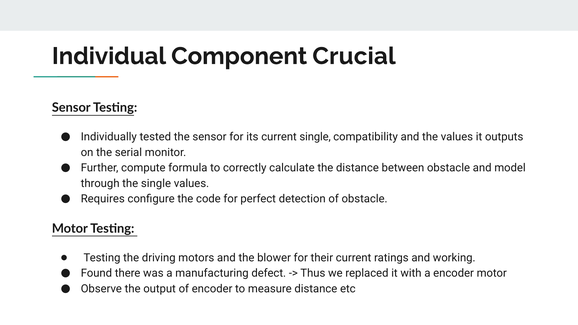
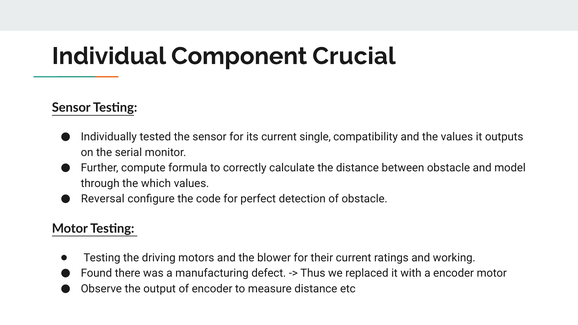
the single: single -> which (156, 183)
Requires: Requires -> Reversal (103, 199)
